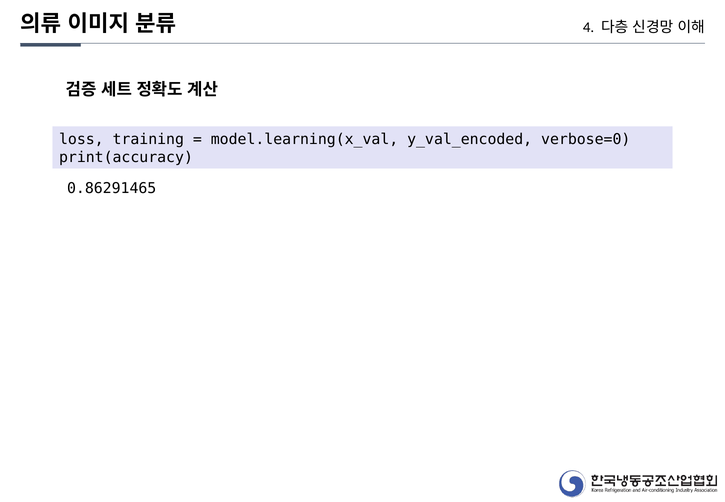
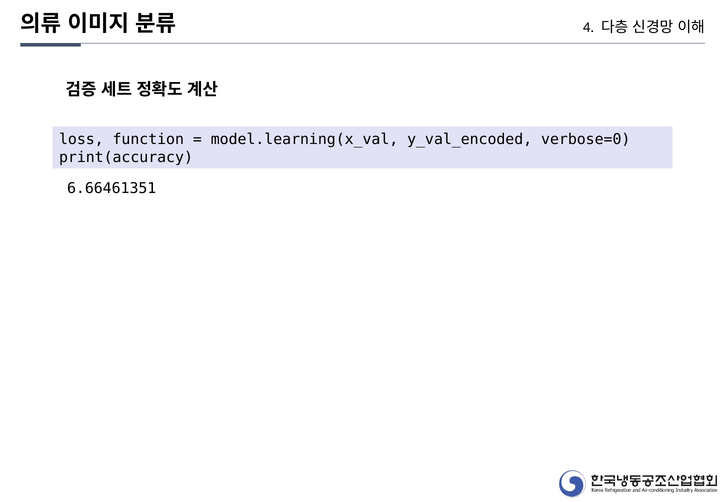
training: training -> function (148, 139)
0.86291465: 0.86291465 -> 6.66461351 (112, 188)
